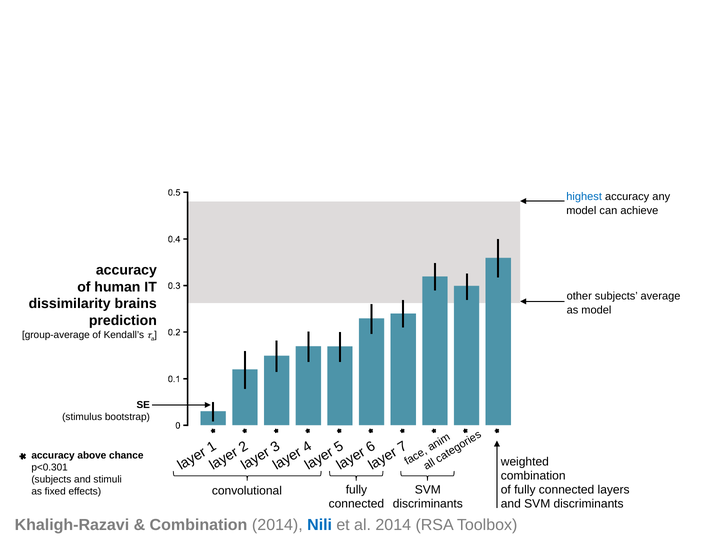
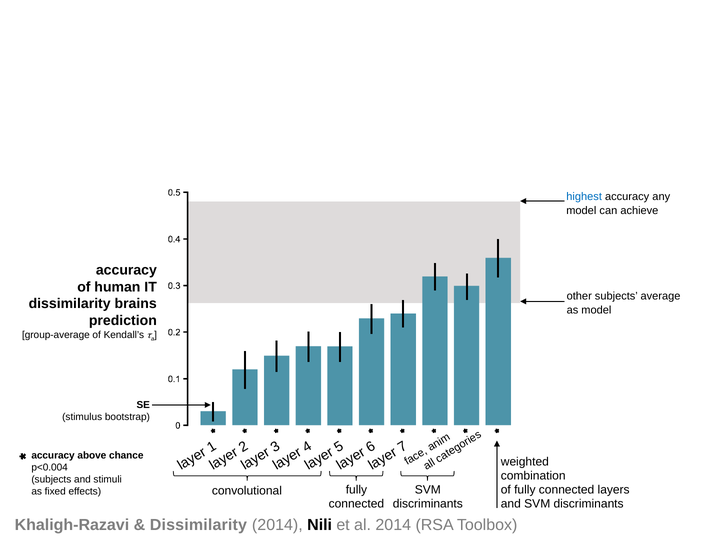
p<0.301: p<0.301 -> p<0.004 (50, 468)
Combination: Combination -> Dissimilarity (198, 525)
Nili colour: blue -> black (320, 525)
